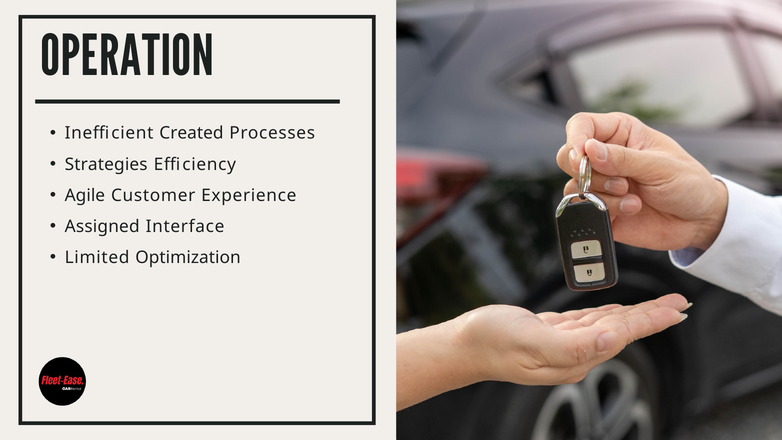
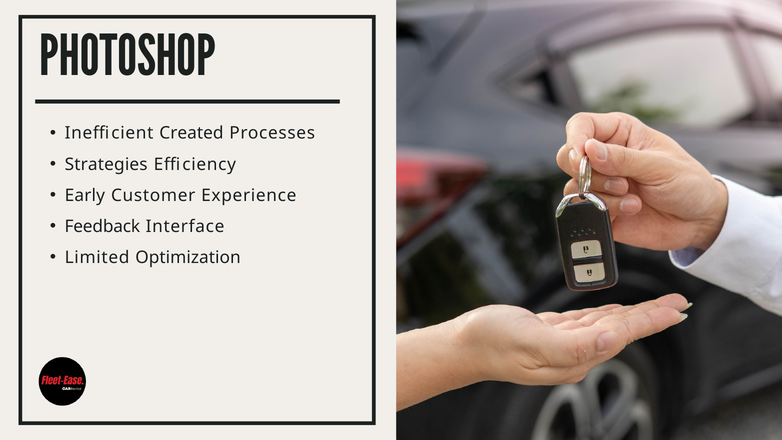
OPERATION: OPERATION -> PHOTOSHOP (128, 57)
Agile: Agile -> Early (85, 195)
Assigned: Assigned -> Feedback (102, 226)
